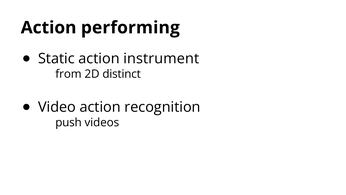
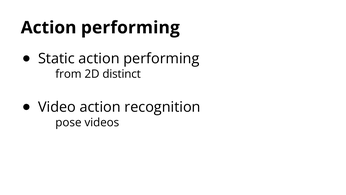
Static action instrument: instrument -> performing (161, 59)
push: push -> pose (68, 122)
